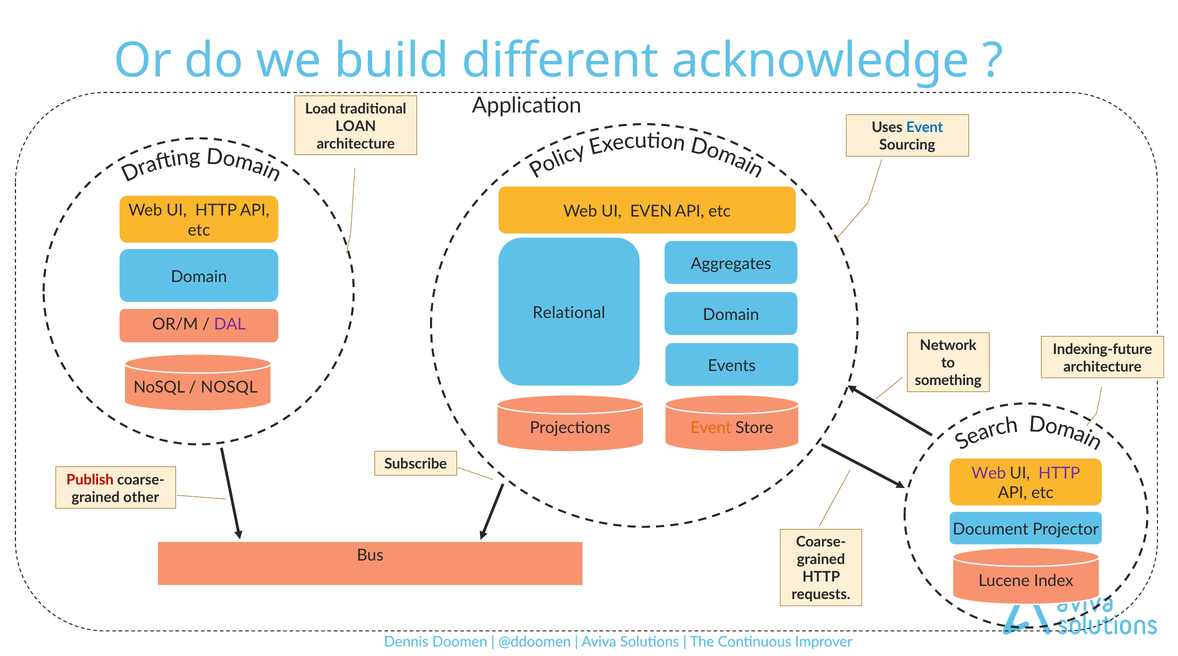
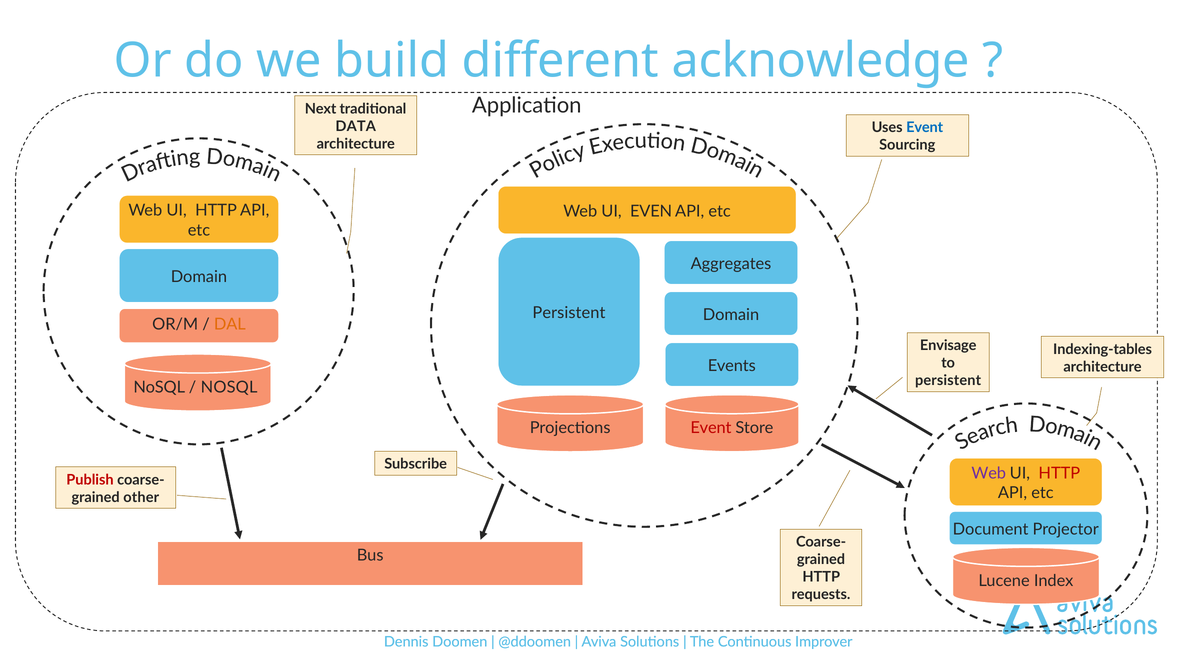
Load: Load -> Next (321, 109)
LOAN: LOAN -> DATA (356, 126)
Relational: Relational -> Persistent (569, 313)
DAL colour: purple -> orange (230, 324)
Network: Network -> Envisage (948, 346)
Indexing-future: Indexing-future -> Indexing-tables (1102, 349)
something: something -> persistent (948, 381)
Event colour: orange -> red (711, 428)
HTTP colour: purple -> red (1059, 473)
